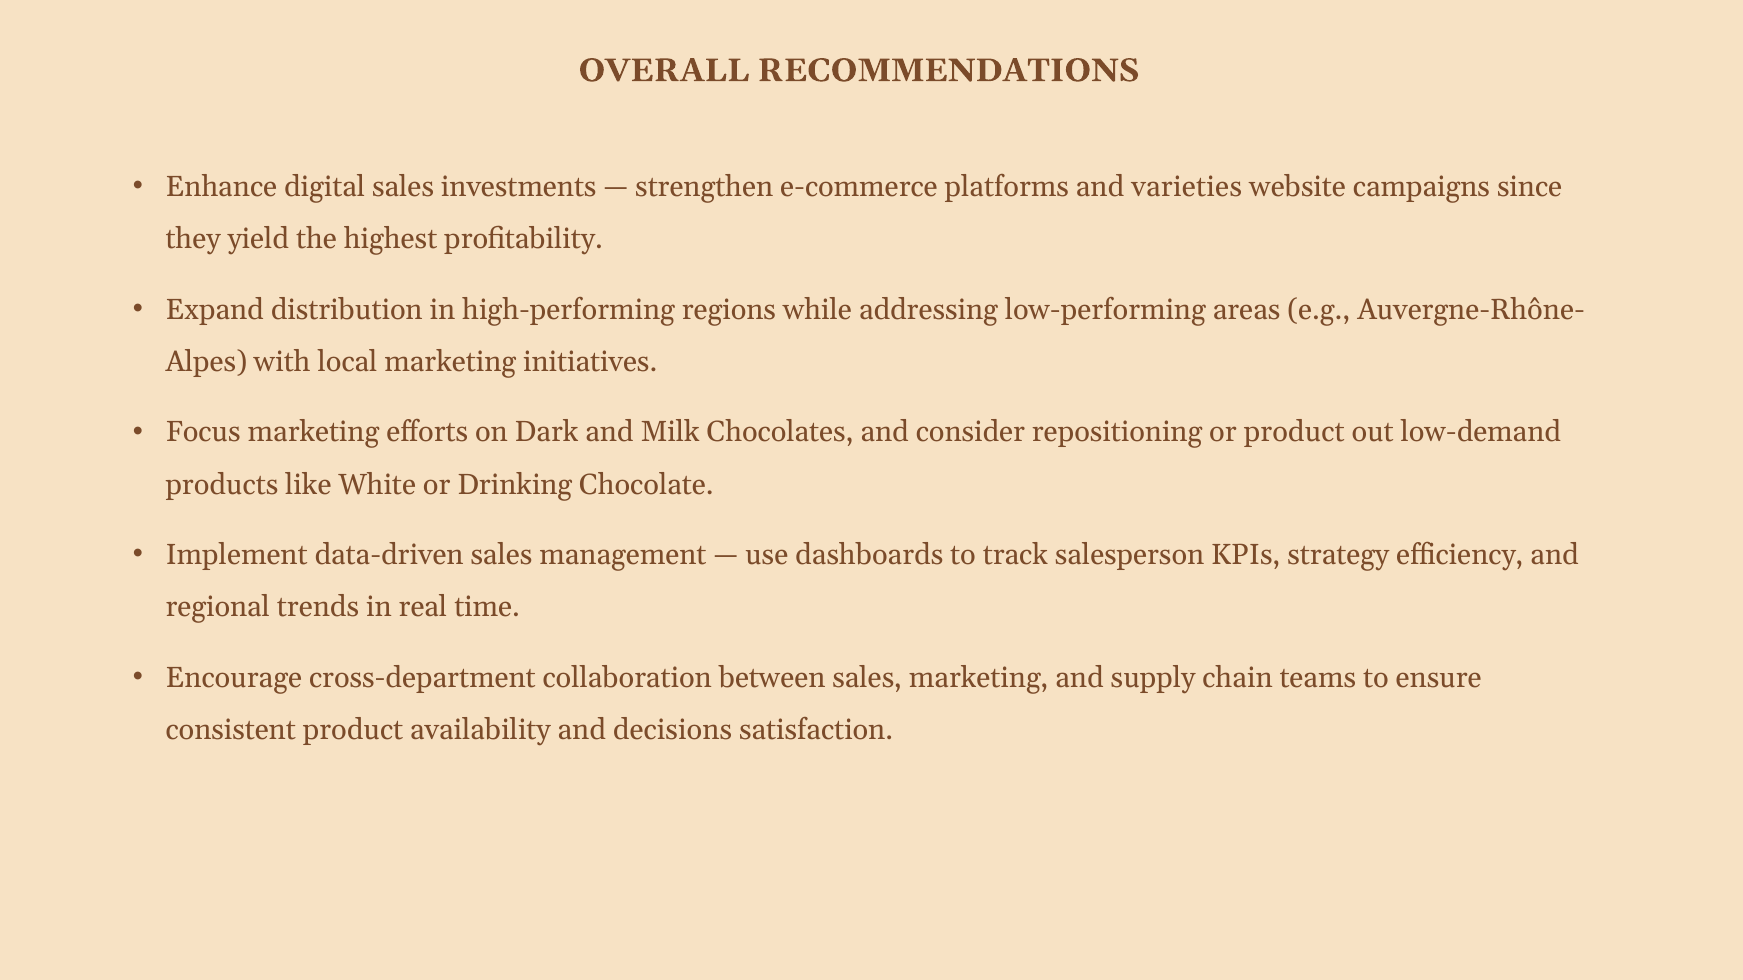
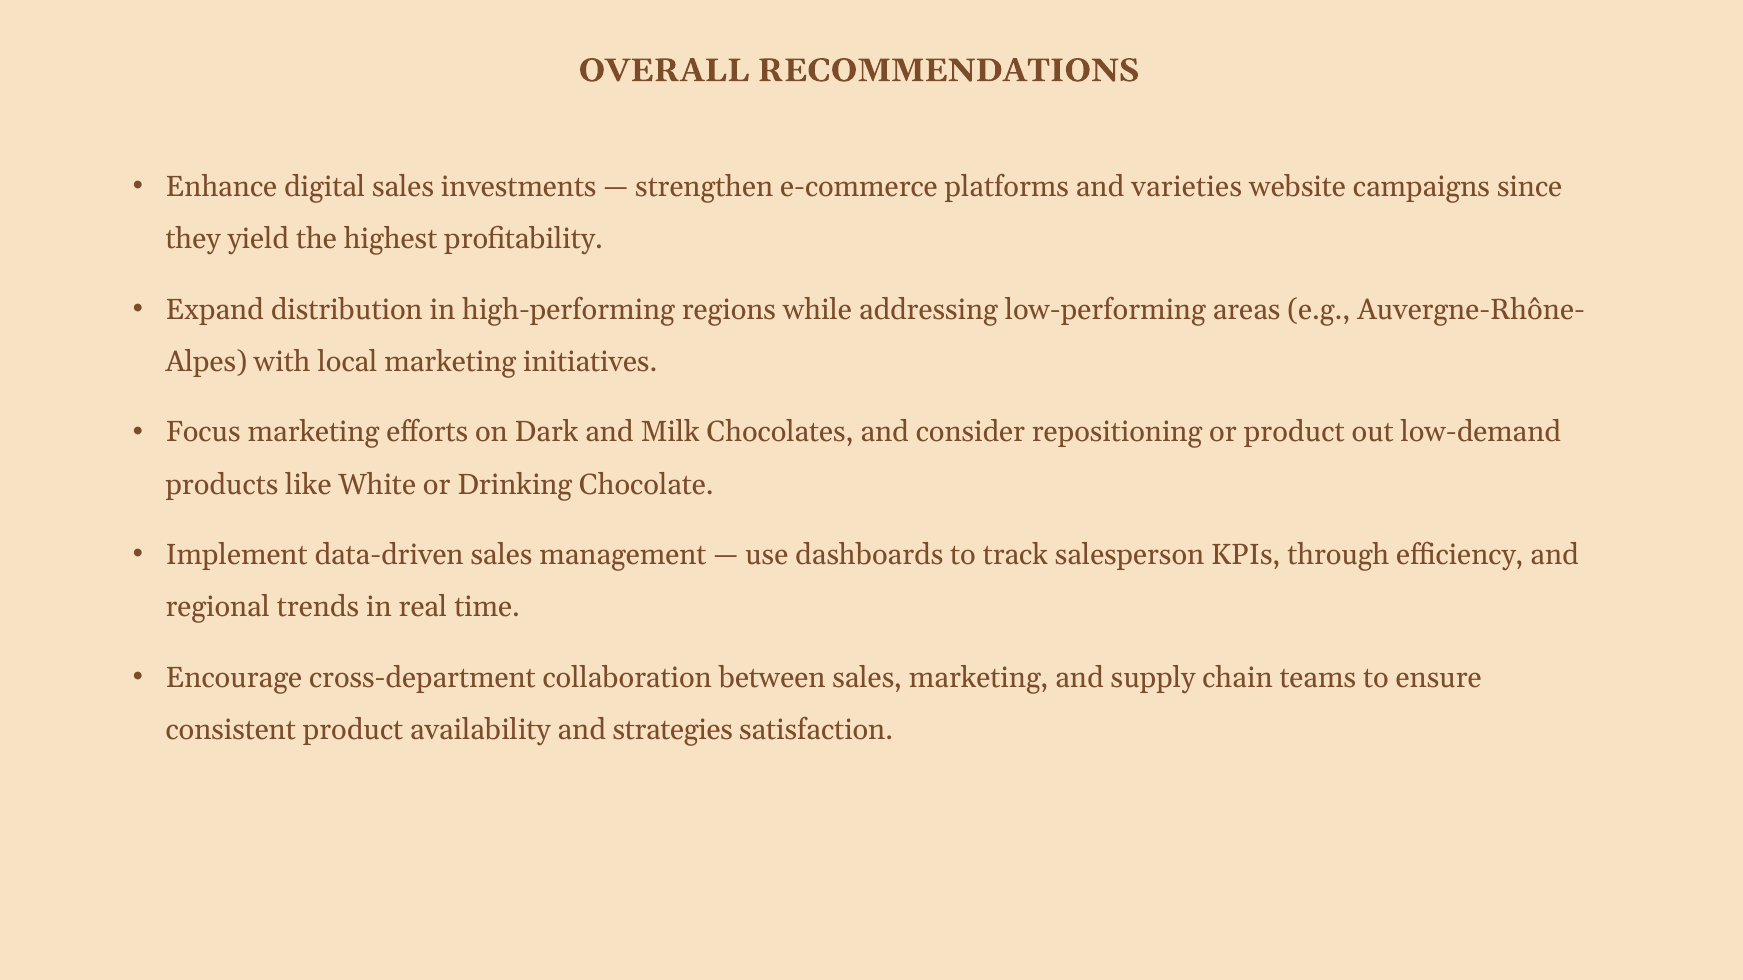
strategy: strategy -> through (1338, 555)
decisions: decisions -> strategies (673, 730)
